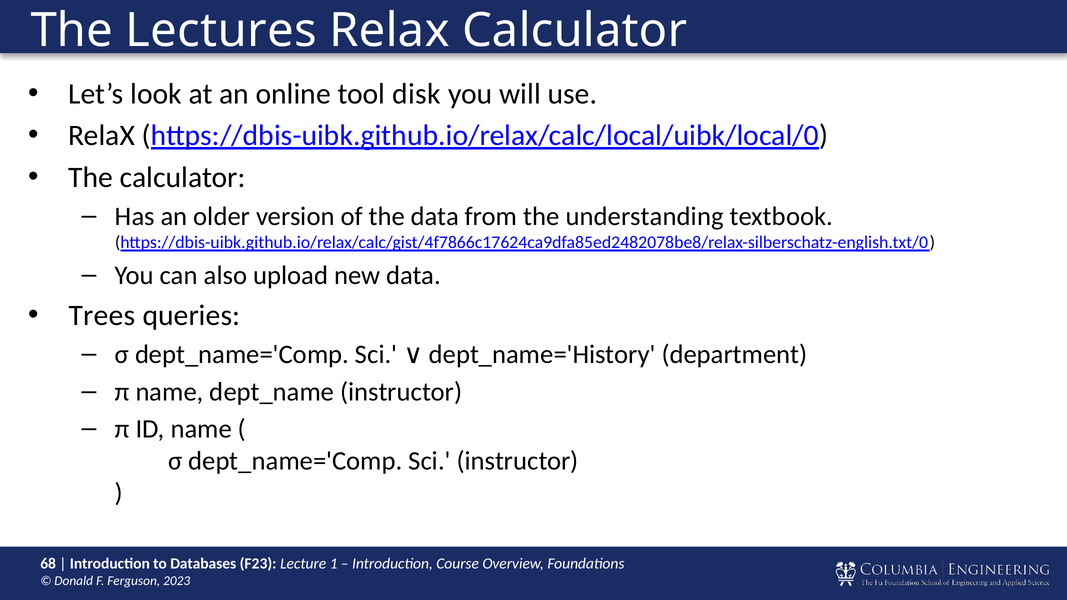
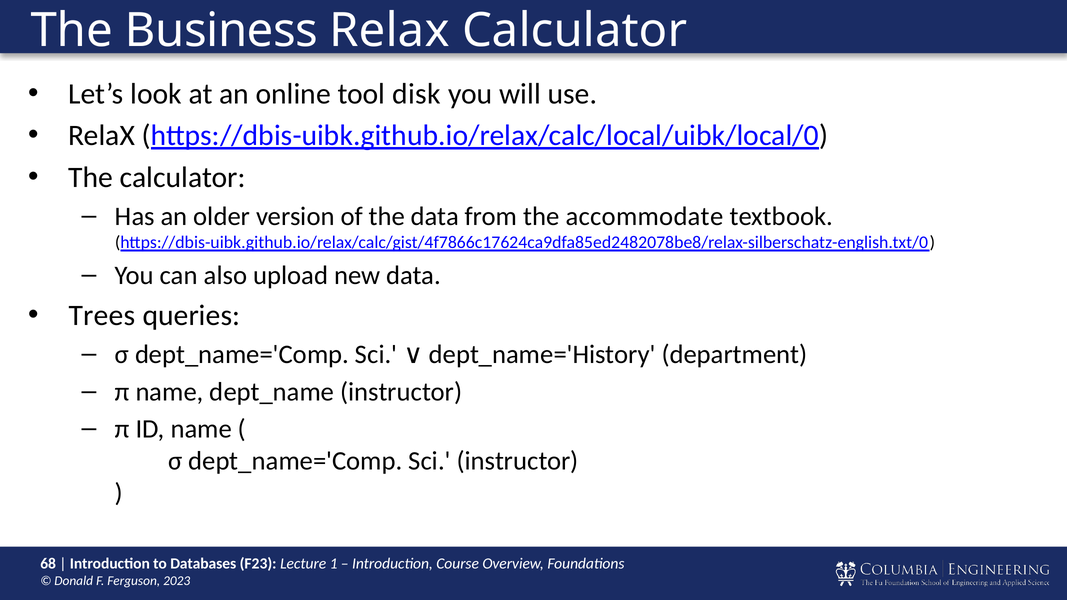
Lectures: Lectures -> Business (221, 31)
understanding: understanding -> accommodate (645, 217)
